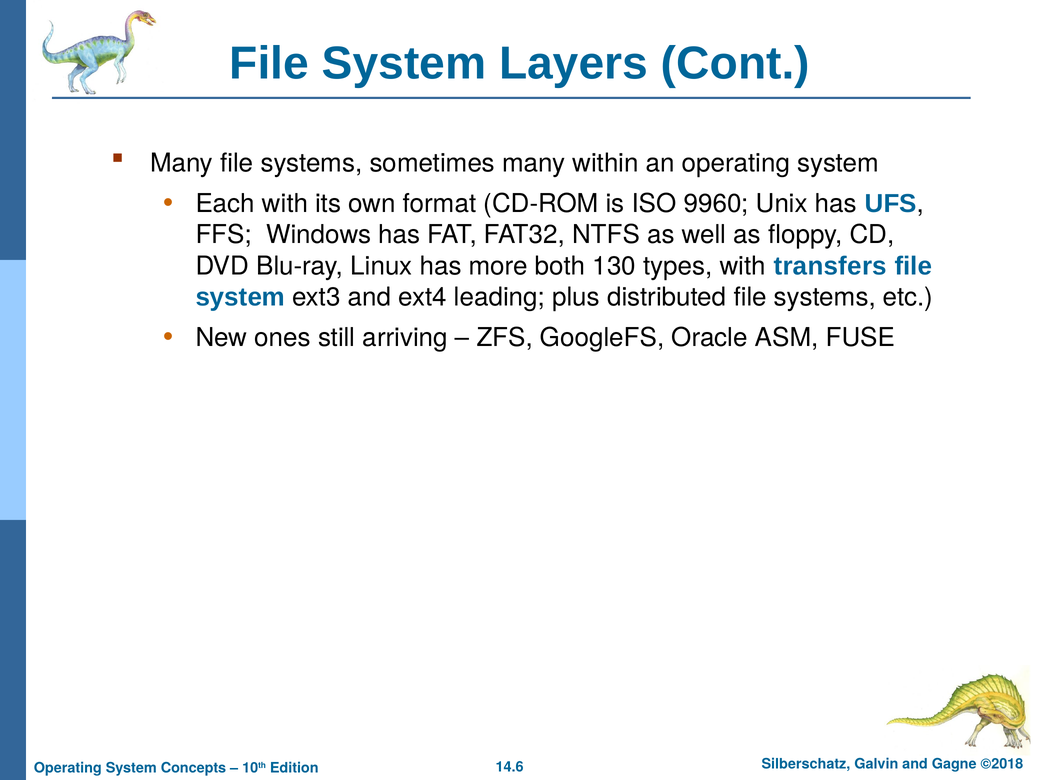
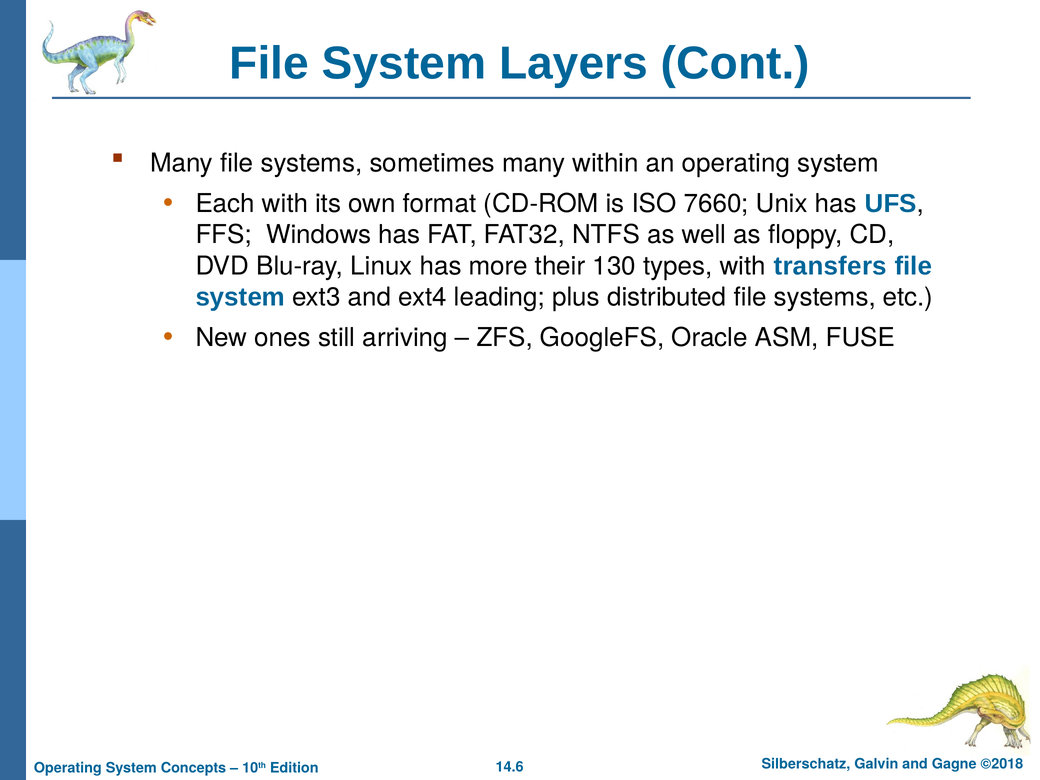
9960: 9960 -> 7660 (716, 204)
both: both -> their (560, 266)
